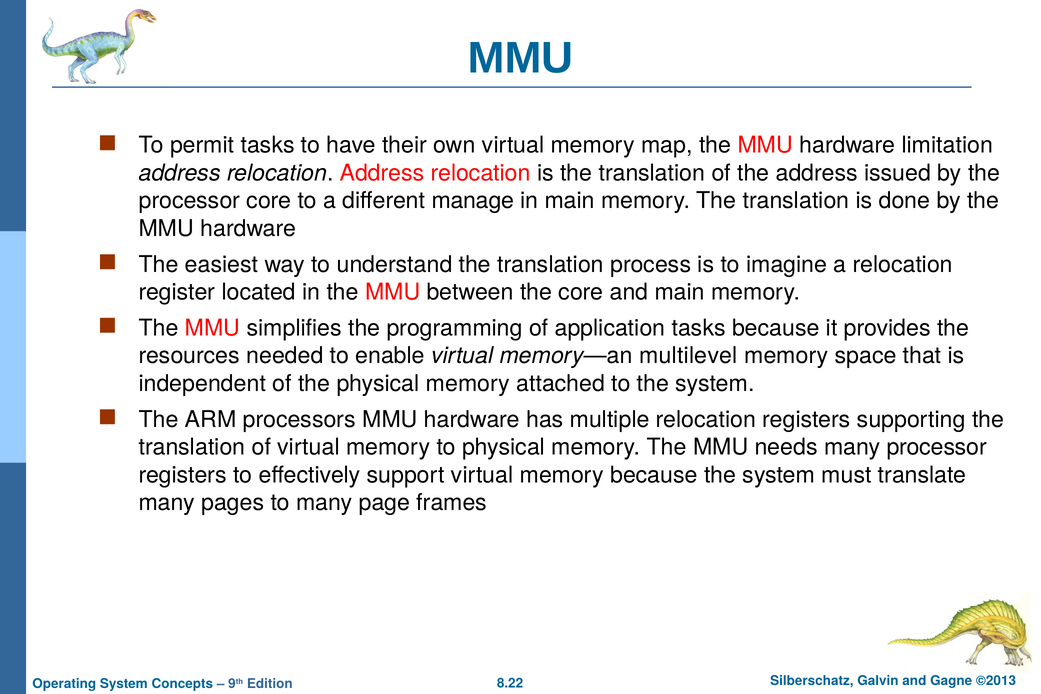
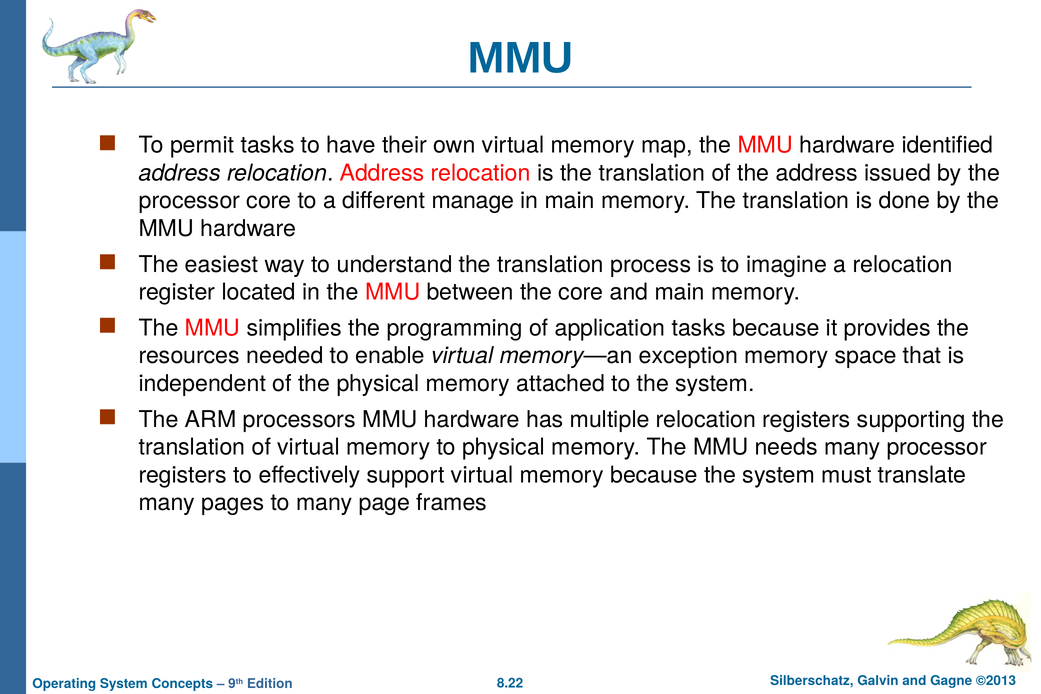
limitation: limitation -> identified (947, 145)
multilevel: multilevel -> exception (688, 356)
